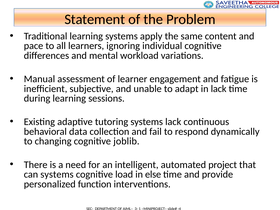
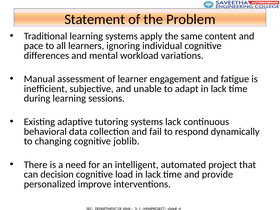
can systems: systems -> decision (57, 174)
load in else: else -> lack (153, 174)
function: function -> improve (95, 184)
